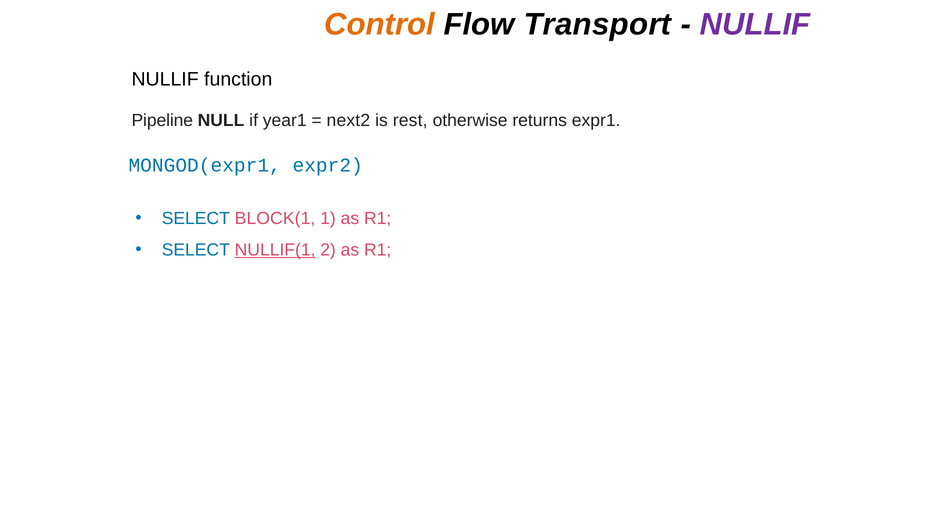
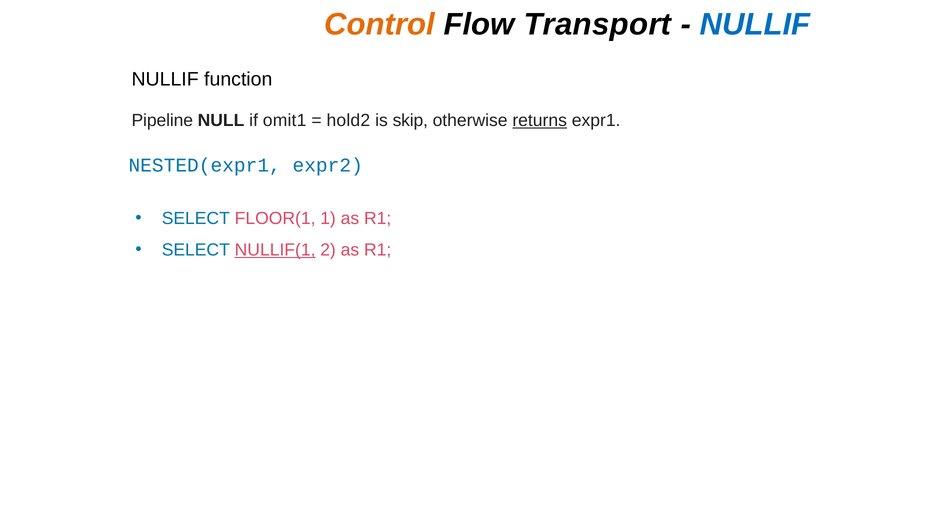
NULLIF colour: purple -> blue (755, 24)
year1: year1 -> omit1 (285, 120)
next2: next2 -> hold2 (348, 120)
rest: rest -> skip (410, 120)
returns underline: none -> present (540, 120)
MONGOD(expr1: MONGOD(expr1 -> NESTED(expr1 (205, 165)
BLOCK(1: BLOCK(1 -> FLOOR(1 (275, 219)
